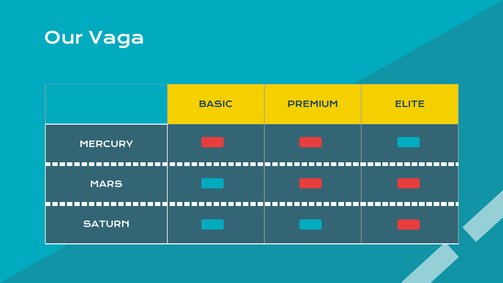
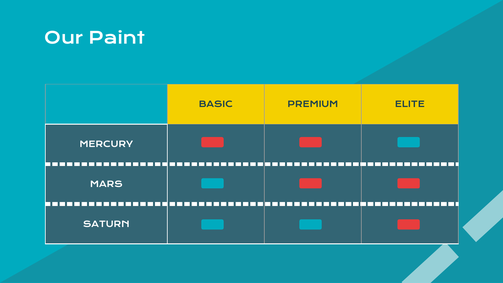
Vaga: Vaga -> Paint (117, 38)
